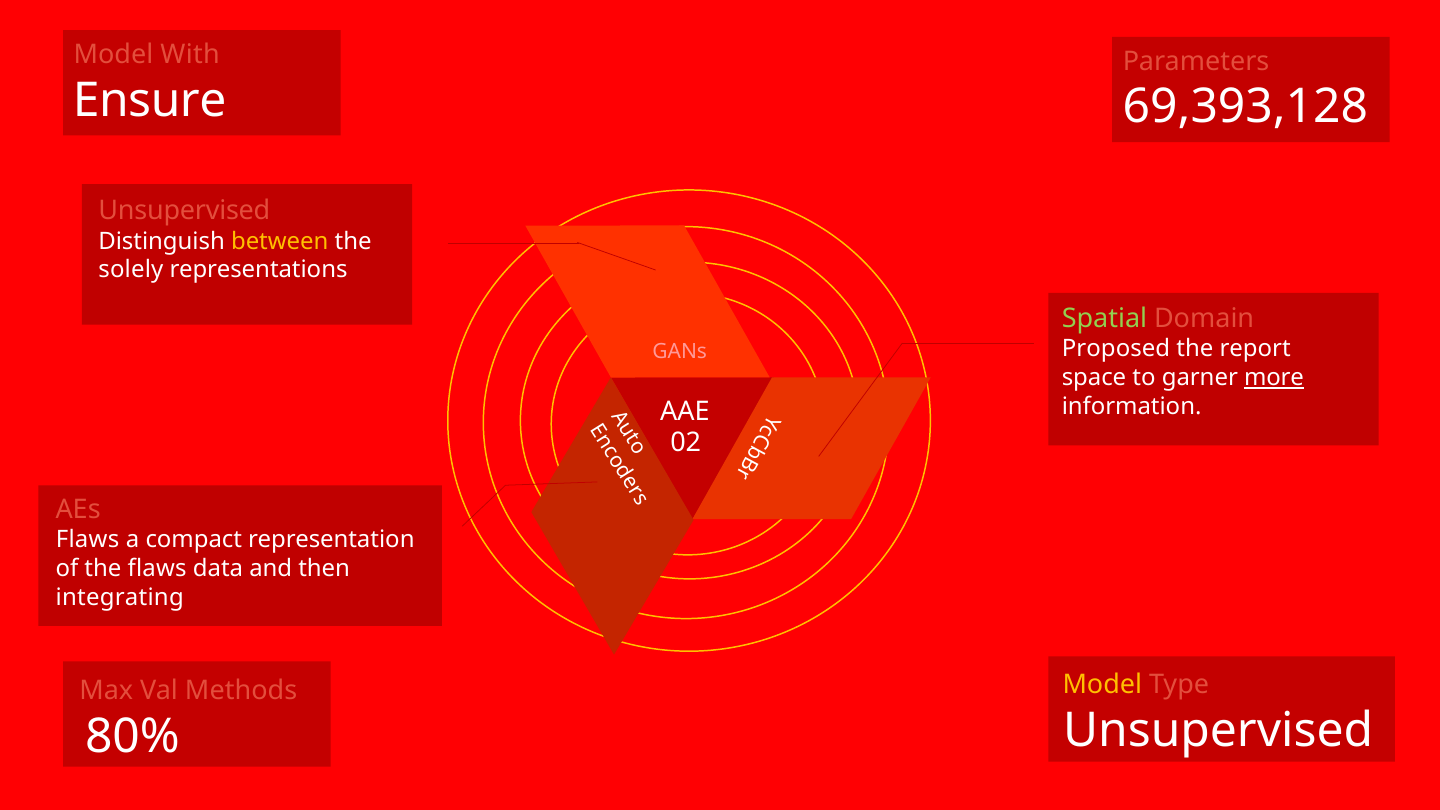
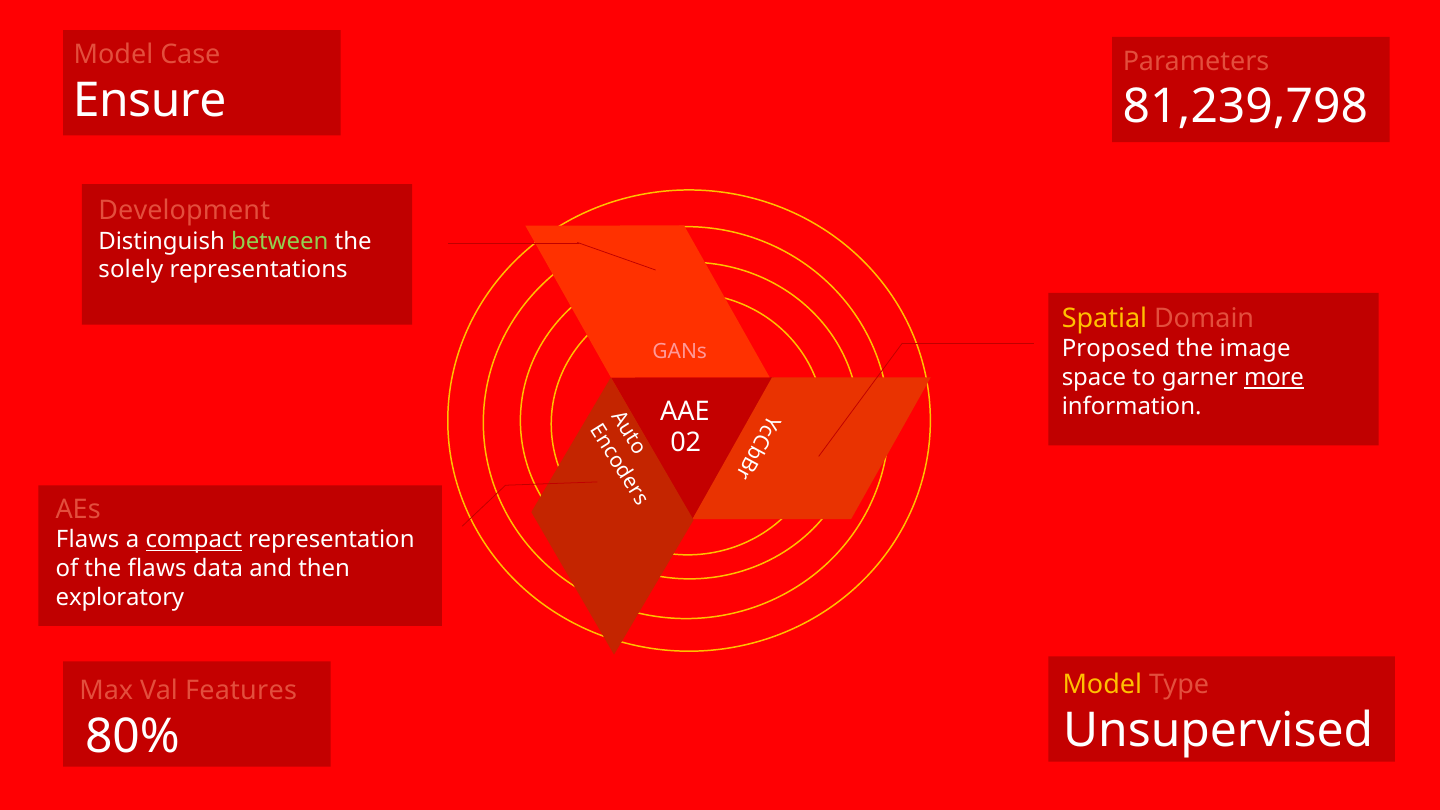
With: With -> Case (190, 55)
69,393,128: 69,393,128 -> 81,239,798 (1245, 107)
Unsupervised: Unsupervised -> Development (184, 211)
between colour: yellow -> light green (280, 241)
Spatial colour: light green -> yellow (1104, 319)
report: report -> image (1255, 349)
compact underline: none -> present (194, 540)
integrating: integrating -> exploratory (120, 598)
Methods: Methods -> Features (241, 690)
